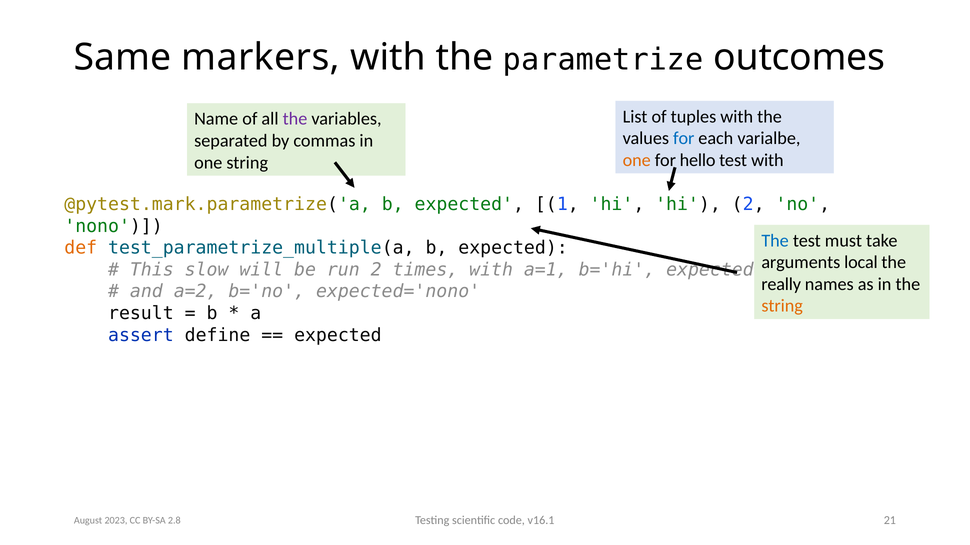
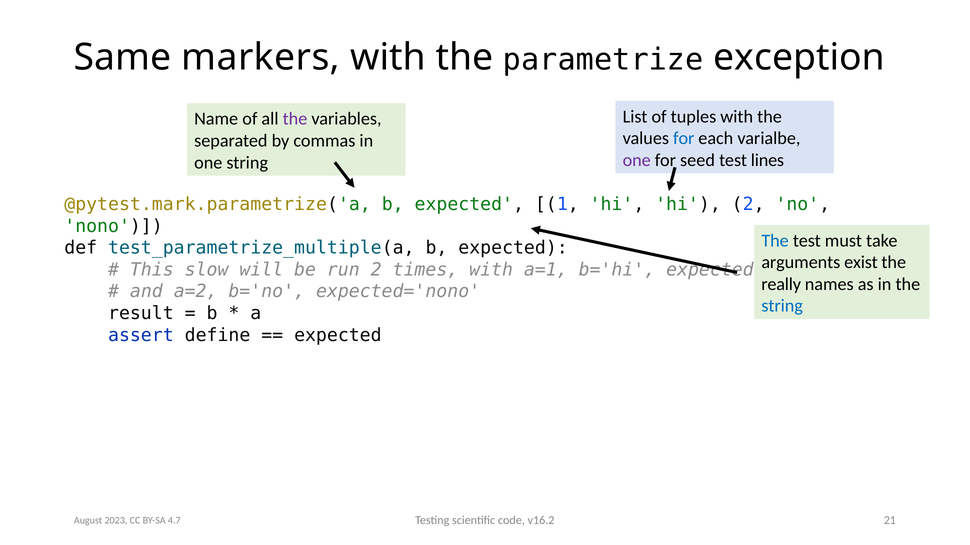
outcomes: outcomes -> exception (799, 58)
one colour: orange -> purple (637, 160)
hello: hello -> seed (698, 160)
test with: with -> lines (767, 160)
def colour: orange -> black (81, 248)
local: local -> exist (861, 263)
string colour: orange -> blue (782, 306)
v16.1: v16.1 -> v16.2 (541, 521)
2.8: 2.8 -> 4.7 (174, 521)
